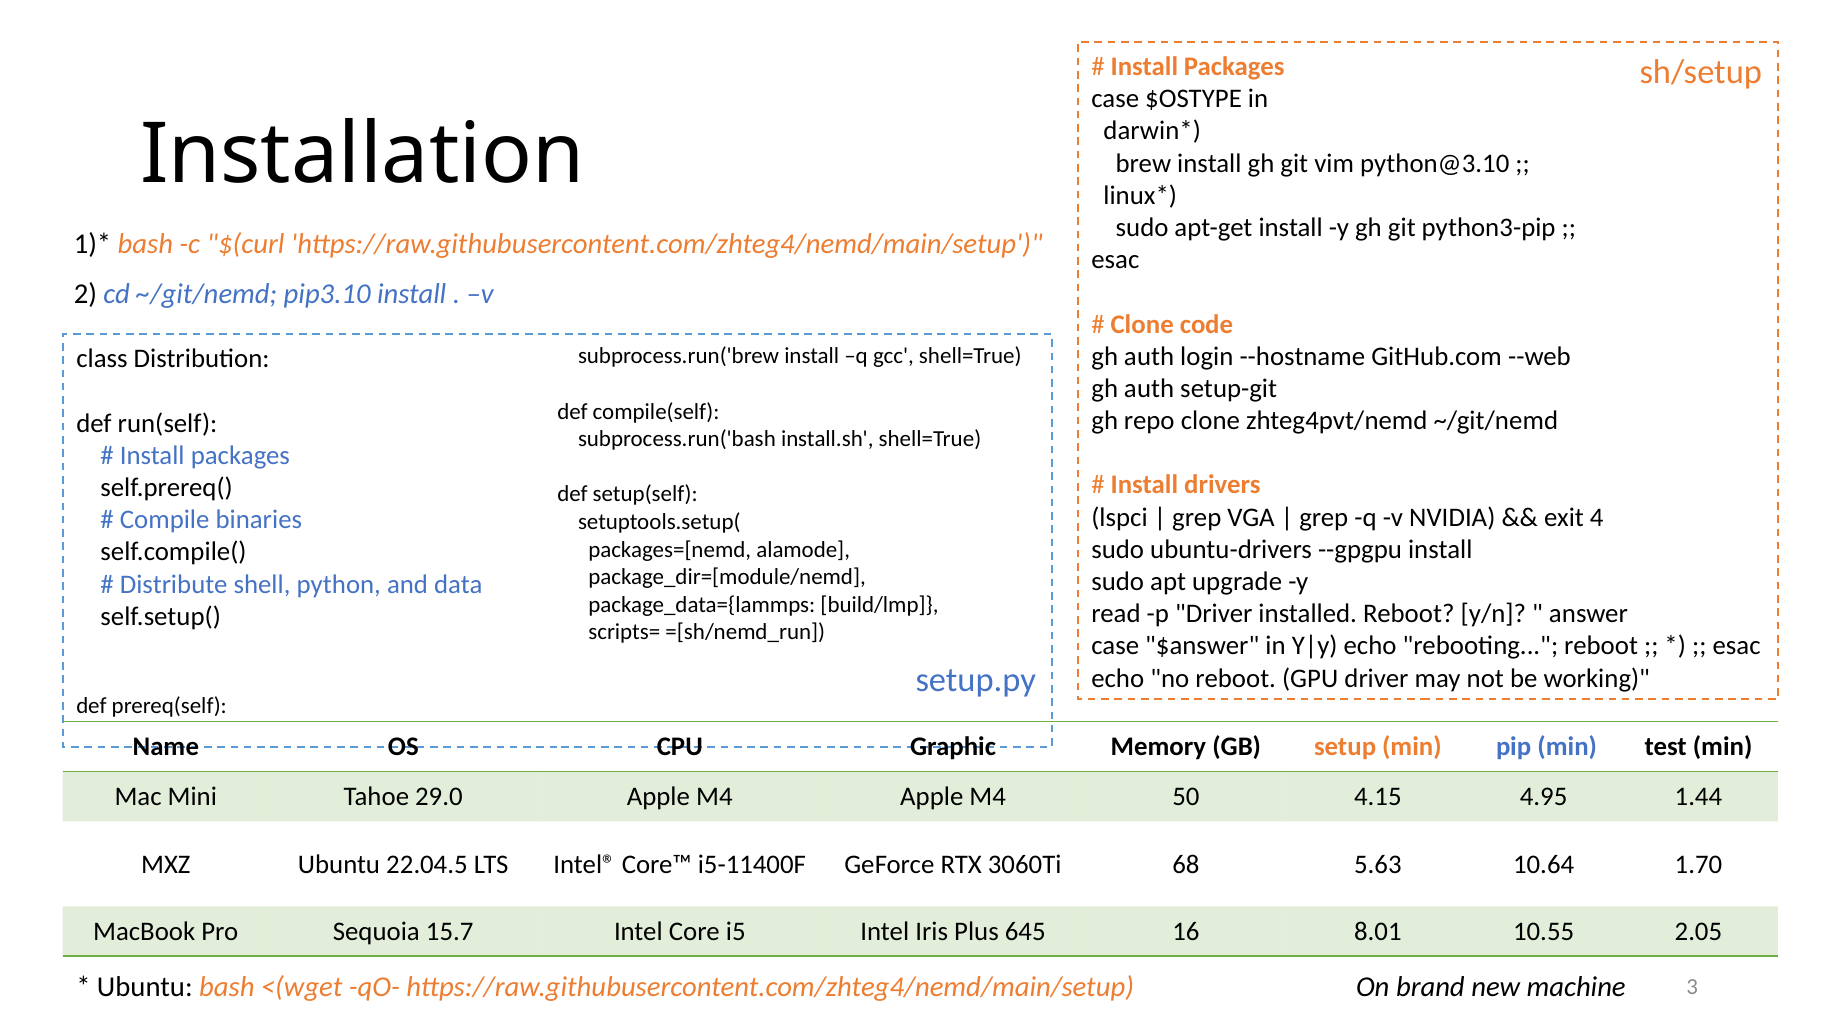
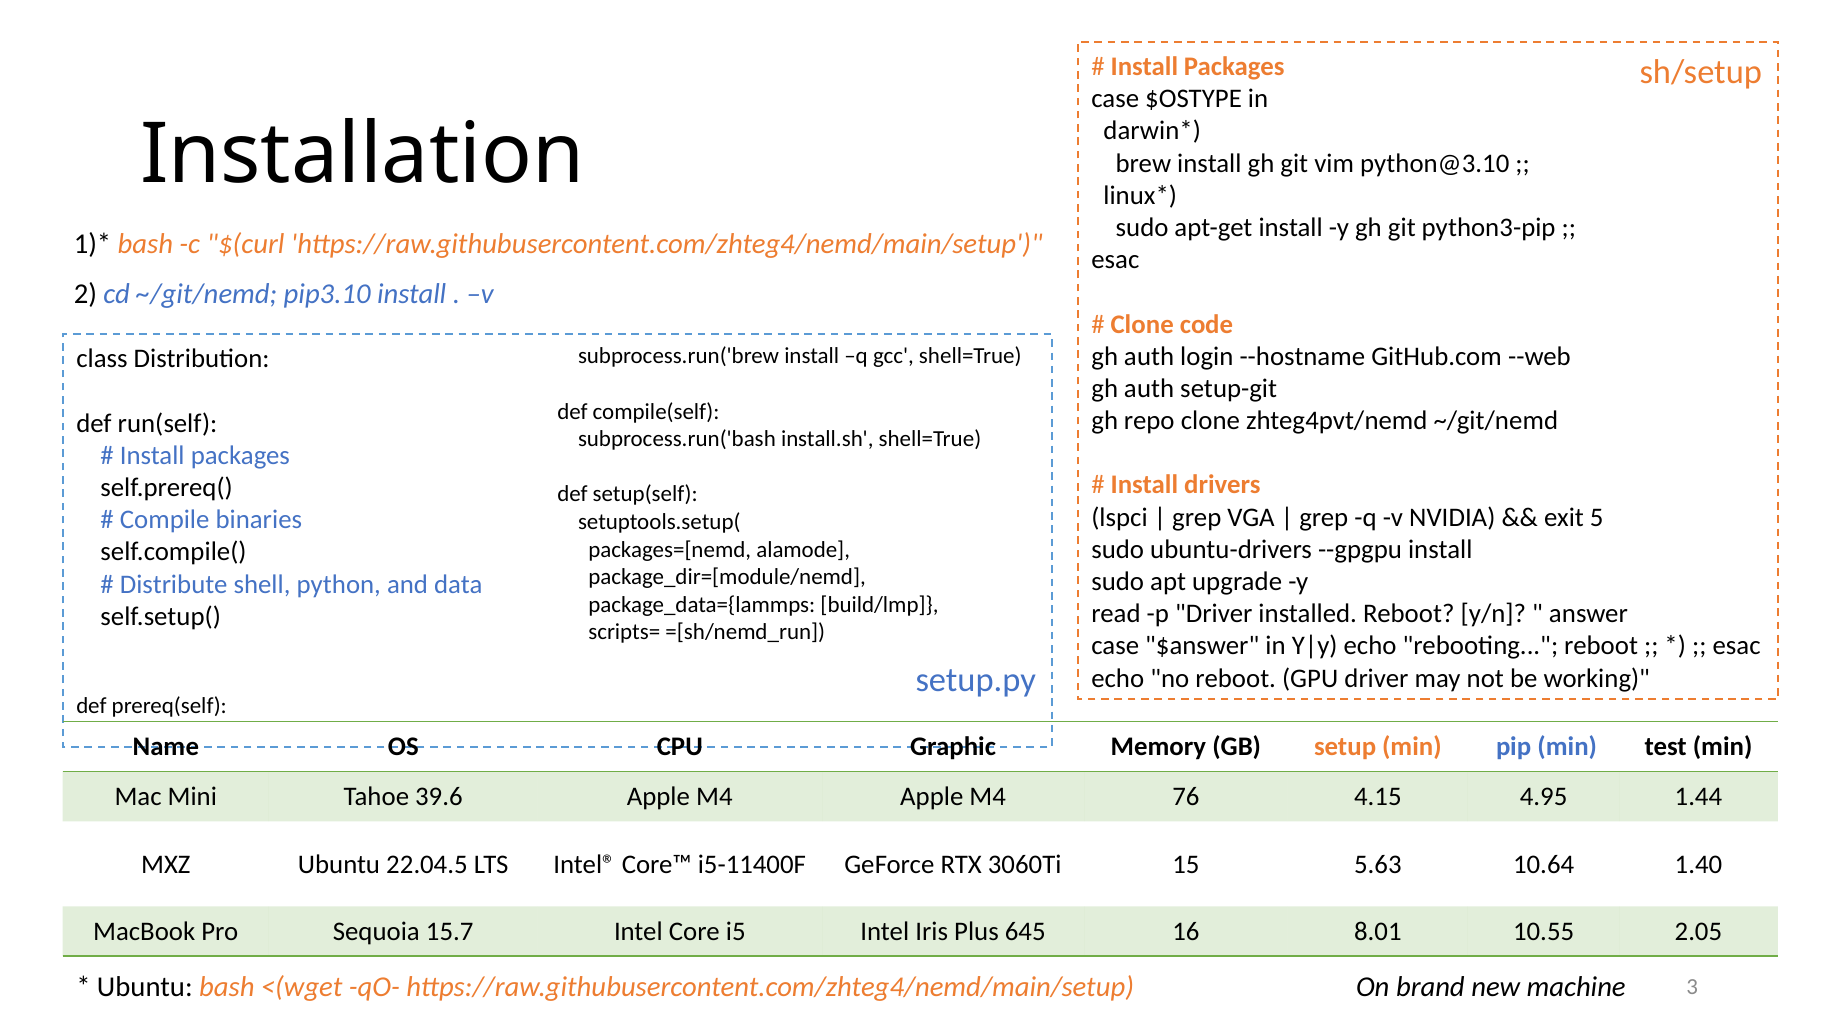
4: 4 -> 5 (1597, 517)
29.0: 29.0 -> 39.6 (439, 797)
50: 50 -> 76 (1186, 797)
68: 68 -> 15 (1186, 864)
1.70: 1.70 -> 1.40 (1698, 864)
